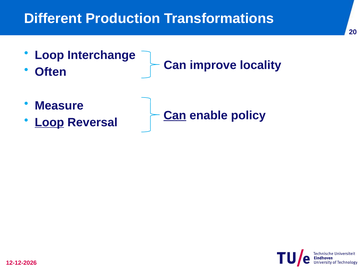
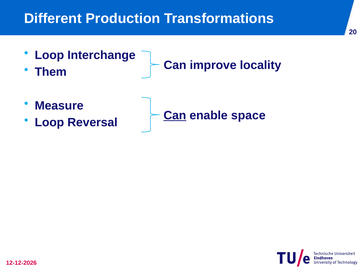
Often: Often -> Them (51, 72)
policy: policy -> space (248, 116)
Loop underline: present -> none (49, 123)
